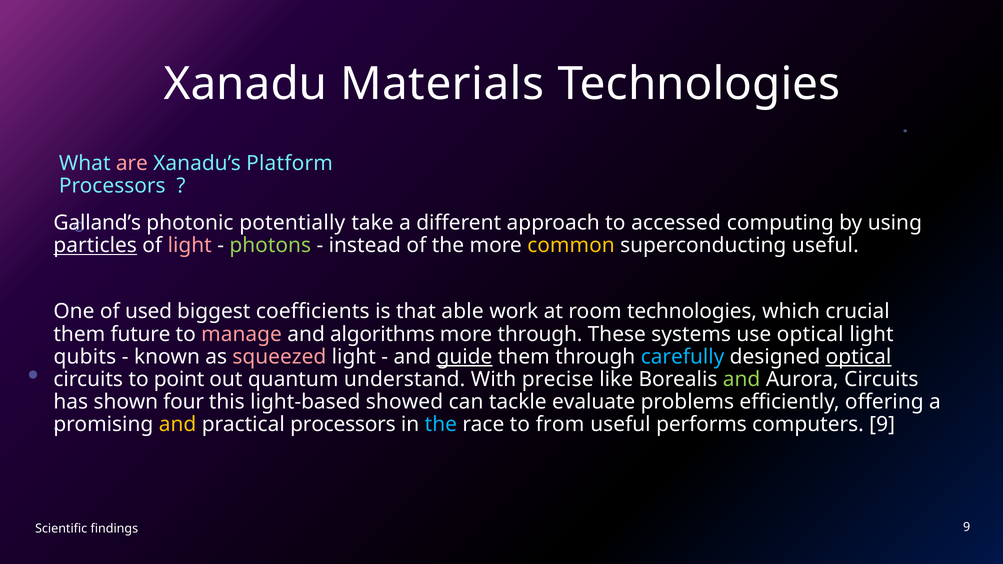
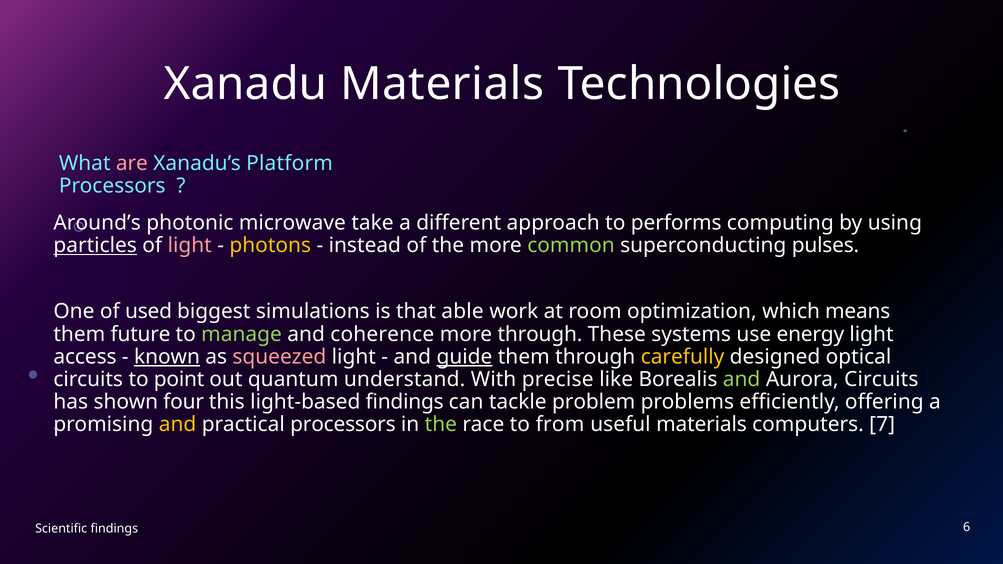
Galland’s: Galland’s -> Around’s (97, 223)
potentially: potentially -> microwave (292, 223)
accessed: accessed -> performs (676, 223)
photons colour: light green -> yellow (270, 246)
common colour: yellow -> light green (571, 246)
superconducting useful: useful -> pulses (825, 246)
coefficients: coefficients -> simulations (313, 312)
room technologies: technologies -> optimization (692, 312)
crucial: crucial -> means (858, 312)
manage colour: pink -> light green (242, 334)
algorithms: algorithms -> coherence (382, 334)
use optical: optical -> energy (810, 334)
qubits: qubits -> access (85, 357)
known underline: none -> present (167, 357)
carefully colour: light blue -> yellow (683, 357)
optical underline: present -> none (859, 357)
light-based showed: showed -> findings (405, 402)
evaluate: evaluate -> problem (594, 402)
the colour: light blue -> light green (441, 425)
useful performs: performs -> materials (701, 425)
computers 9: 9 -> 7 (882, 425)
findings 9: 9 -> 6 (967, 527)
